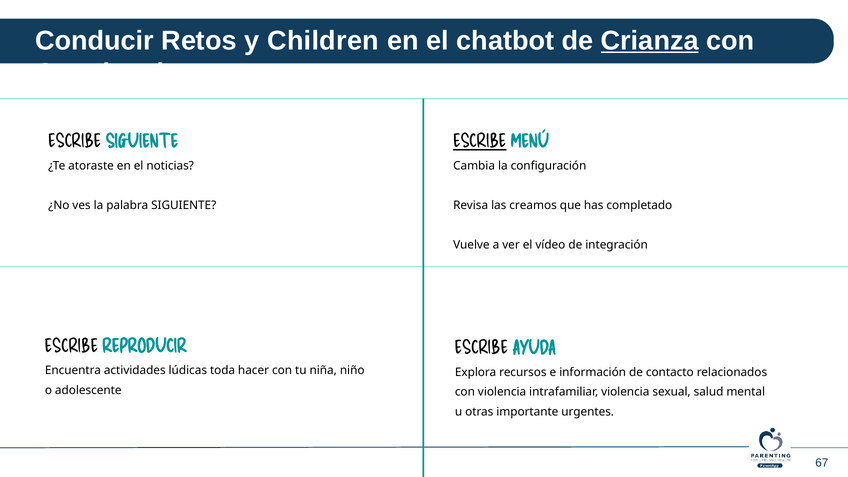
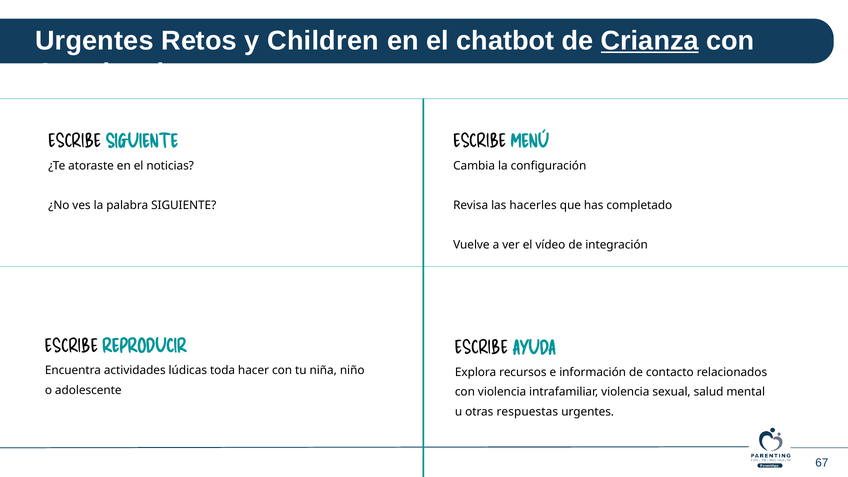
Conducir: Conducir -> Urgentes (94, 41)
ESCRIBE underline: present -> none (480, 142)
creamos: creamos -> hacerles (533, 205)
importante: importante -> respuestas (527, 412)
